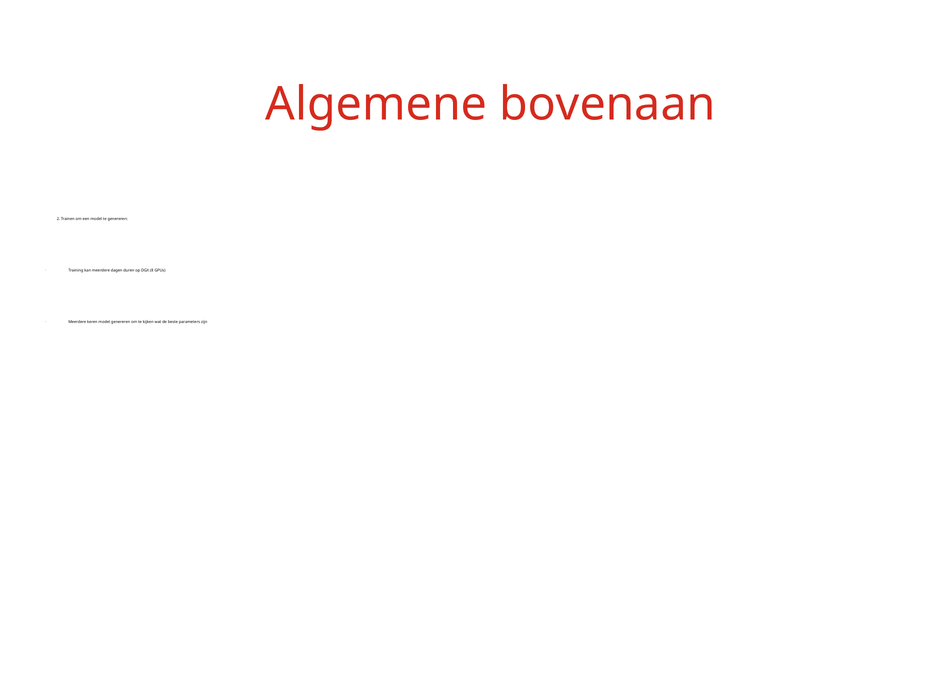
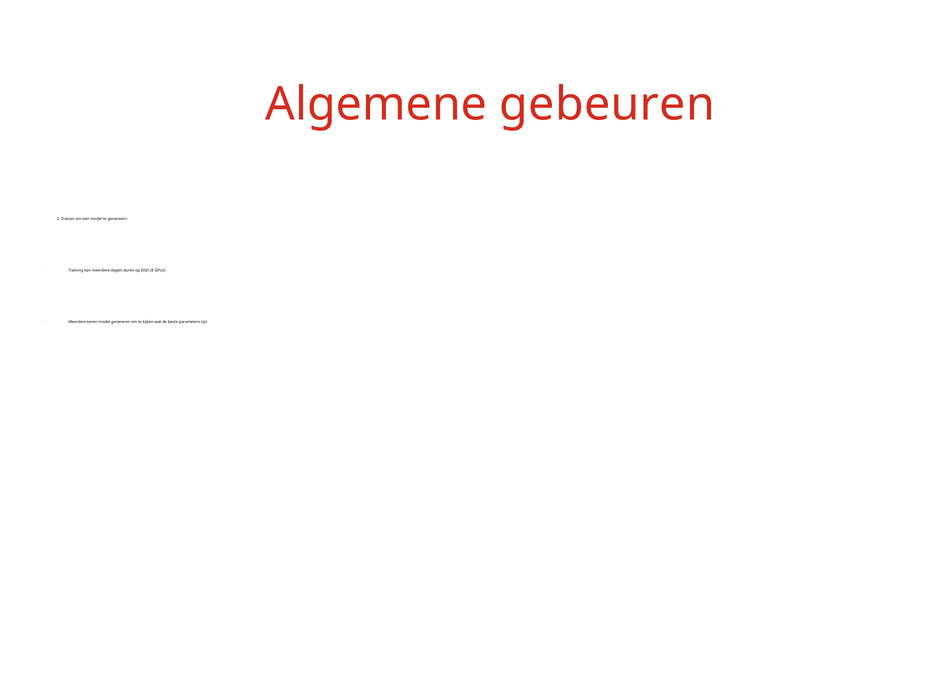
Algemene bovenaan: bovenaan -> gebeuren (607, 104)
